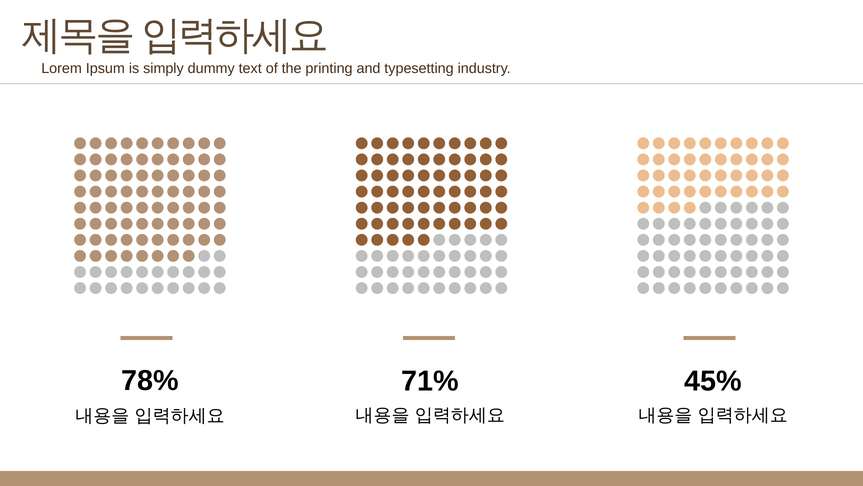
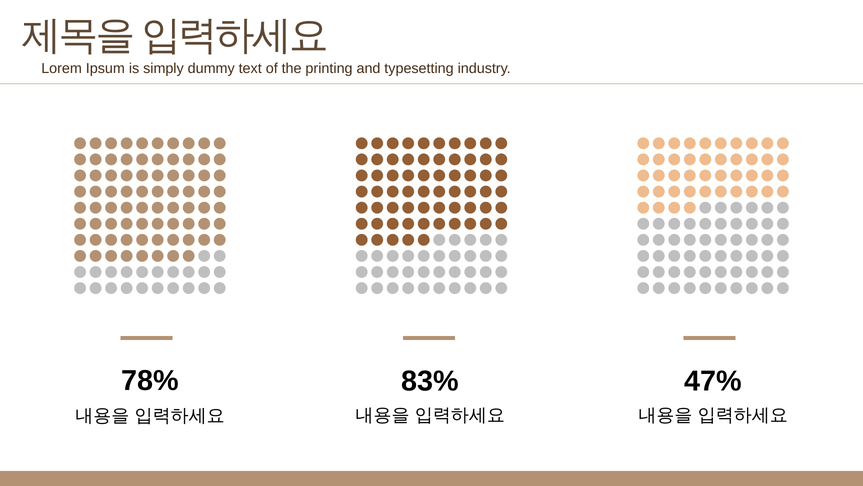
71%: 71% -> 83% (430, 381)
45%: 45% -> 47% (713, 381)
